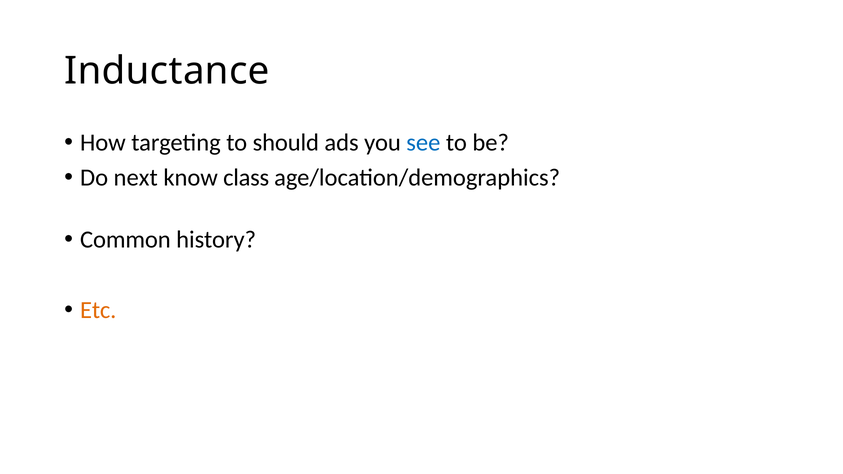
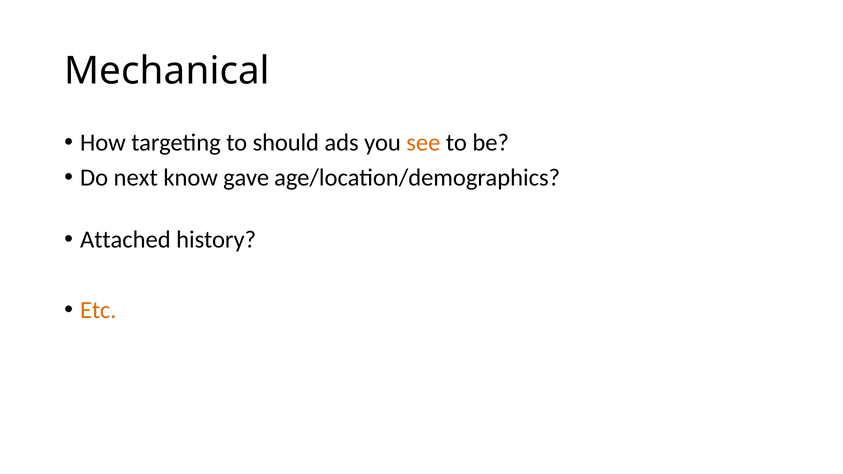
Inductance: Inductance -> Mechanical (167, 71)
see colour: blue -> orange (423, 143)
class: class -> gave (246, 178)
Common: Common -> Attached (125, 240)
